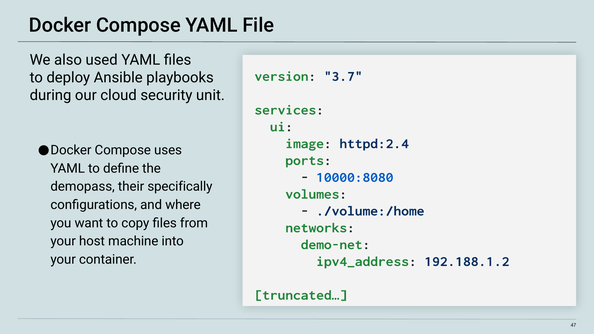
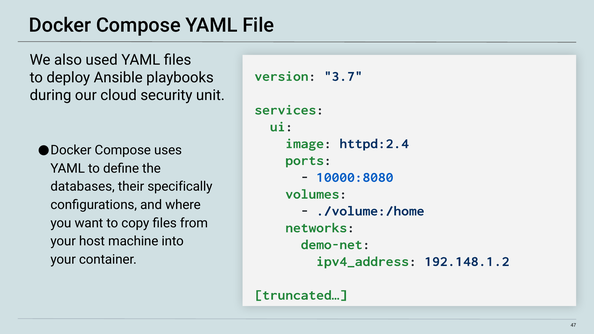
demopass: demopass -> databases (83, 187)
192.188.1.2: 192.188.1.2 -> 192.148.1.2 (467, 261)
